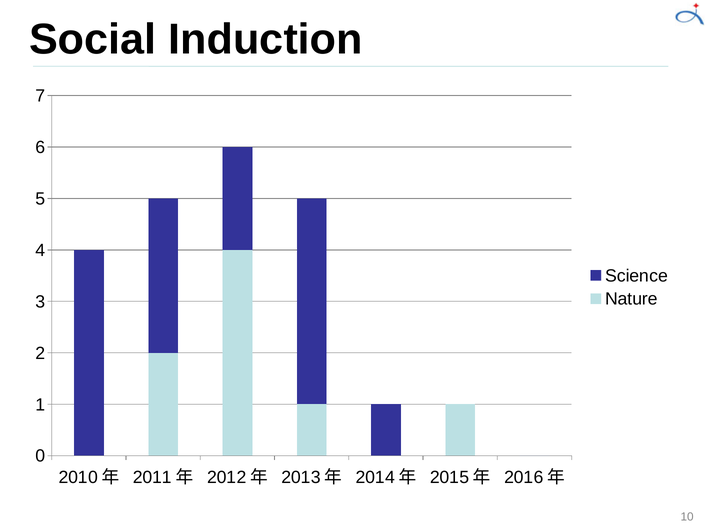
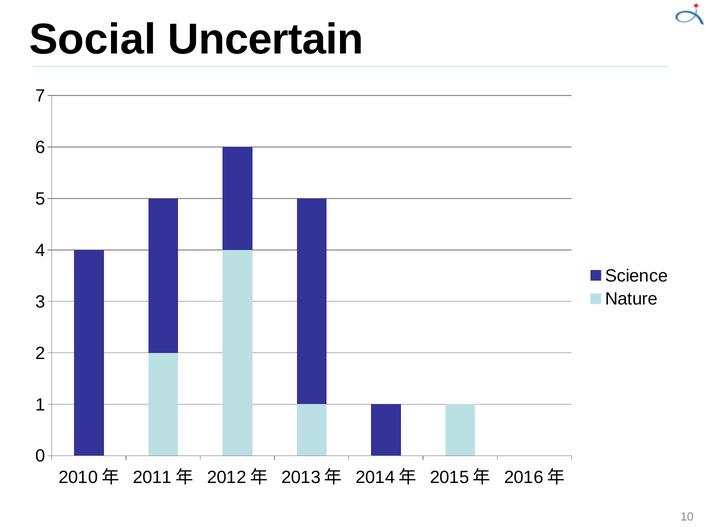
Induction: Induction -> Uncertain (266, 39)
